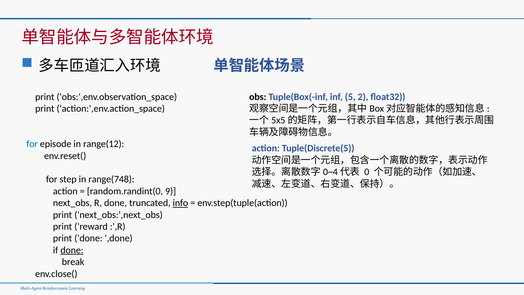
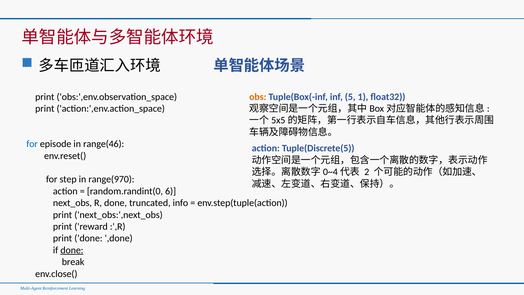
obs colour: black -> orange (258, 97)
2: 2 -> 1 (363, 97)
range(12: range(12 -> range(46 (104, 144)
0: 0 -> 2 (367, 172)
range(748: range(748 -> range(970 (111, 179)
9: 9 -> 6 (171, 191)
info underline: present -> none (180, 203)
